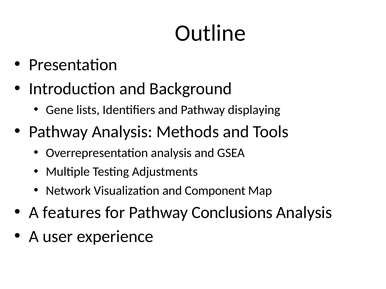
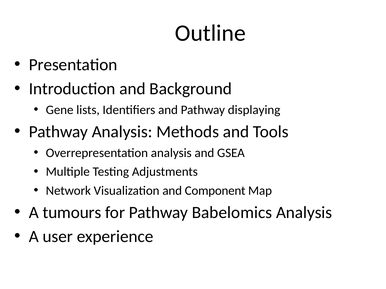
features: features -> tumours (72, 213)
Conclusions: Conclusions -> Babelomics (232, 213)
